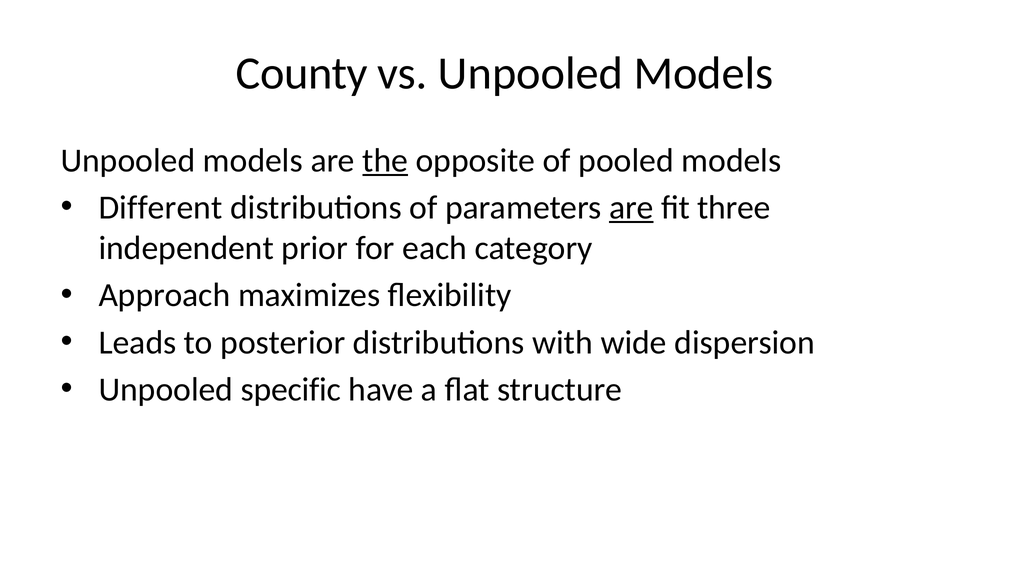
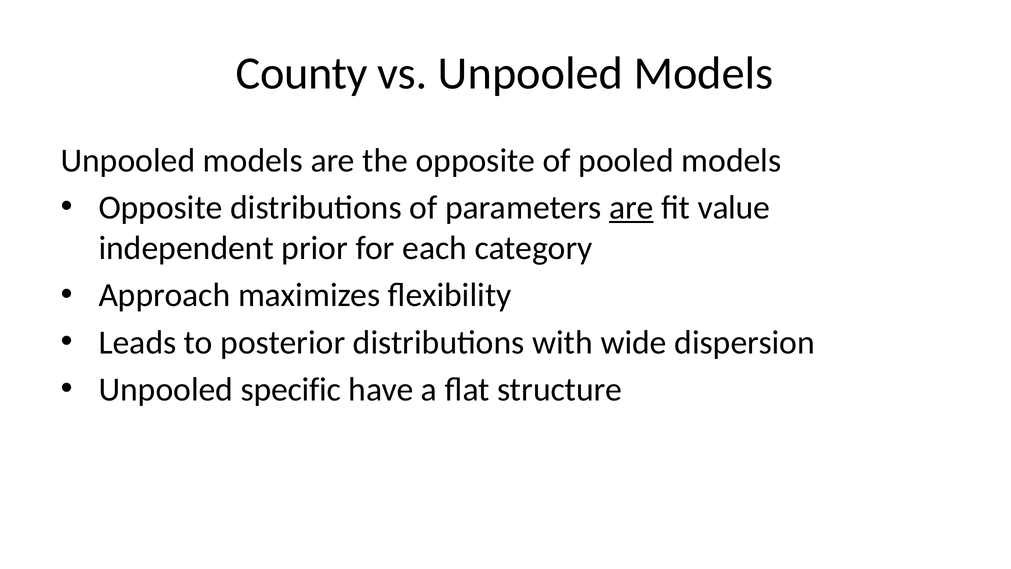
the underline: present -> none (385, 160)
Different: Different -> Opposite (161, 208)
three: three -> value (734, 208)
